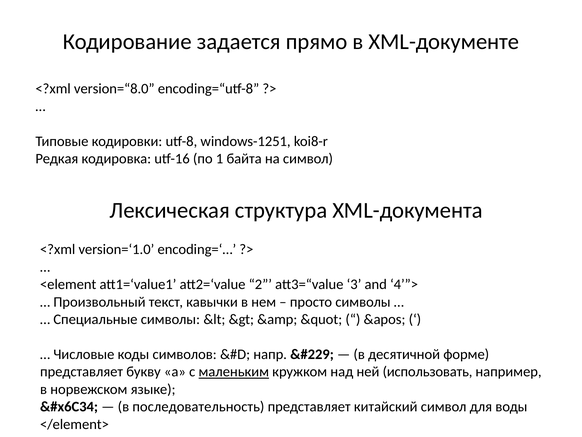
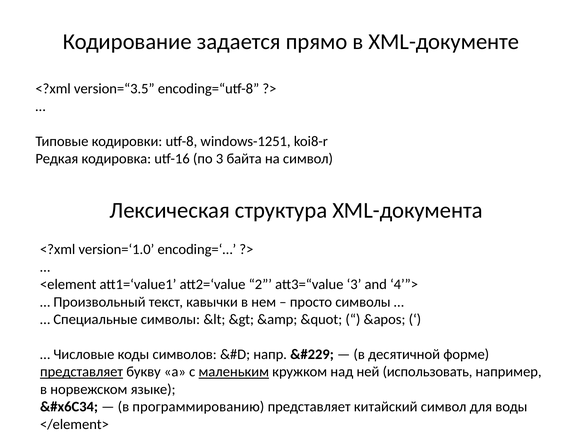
version=“8.0: version=“8.0 -> version=“3.5 (114, 89)
по 1: 1 -> 3 (220, 159)
представляет underline: none -> present (82, 371)
последовательность: последовательность -> программированию (198, 406)
